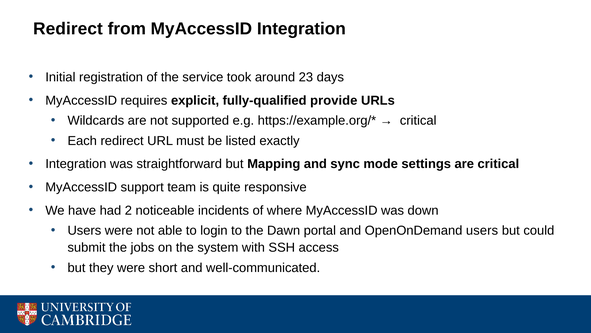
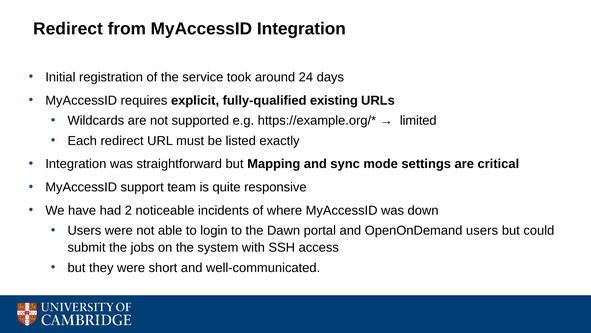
23: 23 -> 24 (306, 77)
provide: provide -> existing (334, 100)
critical: critical -> limited (418, 120)
